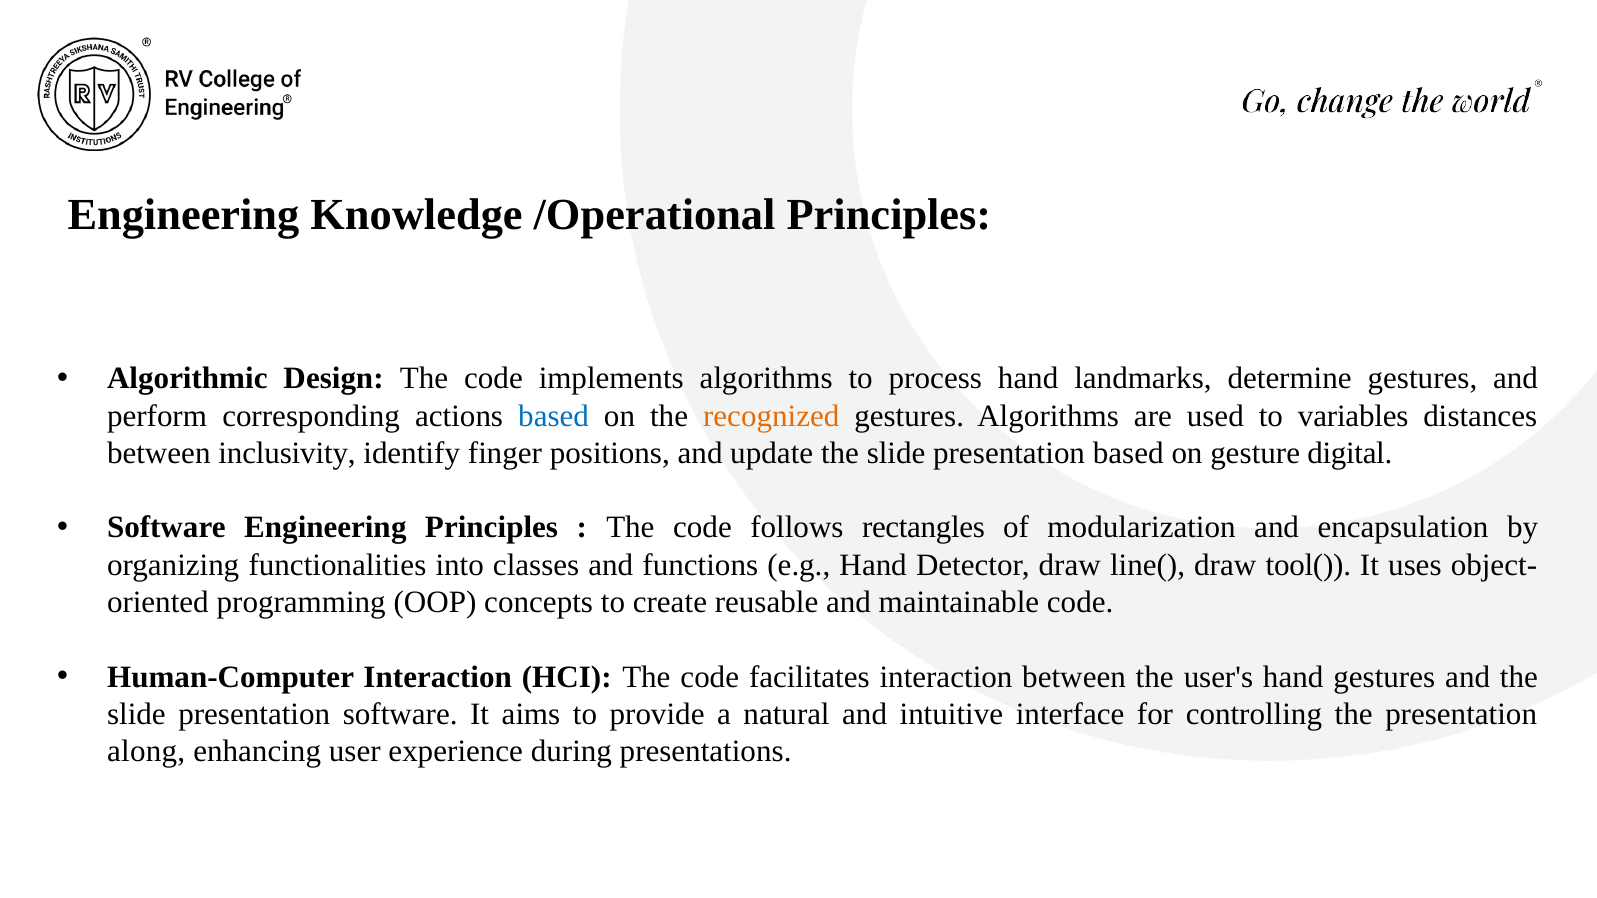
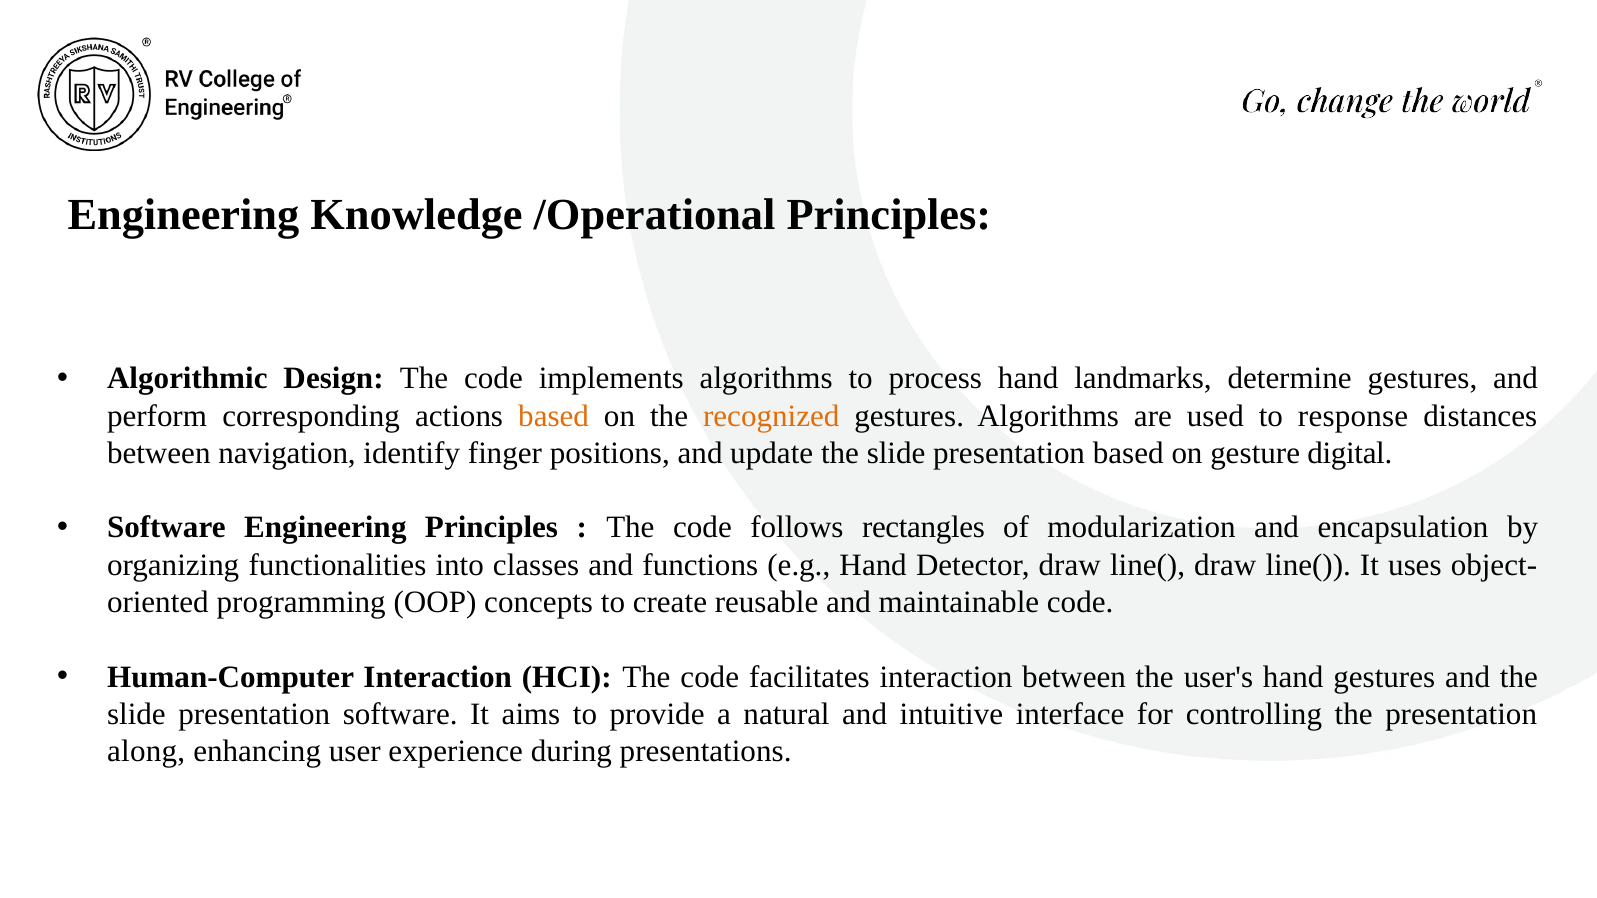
based colour: blue -> orange (554, 416)
variables: variables -> response (1353, 416)
inclusivity: inclusivity -> navigation (287, 453)
line( draw tool(: tool( -> line( (1308, 565)
